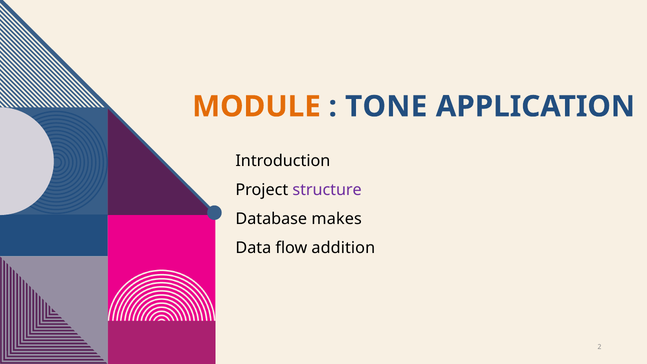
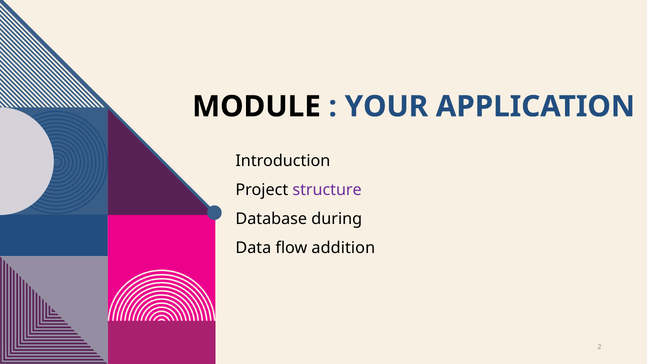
MODULE colour: orange -> black (257, 107)
TONE: TONE -> YOUR (386, 107)
makes: makes -> during (337, 219)
